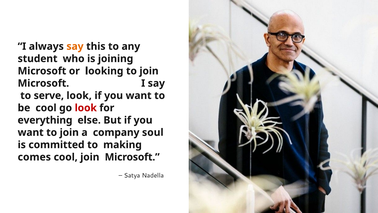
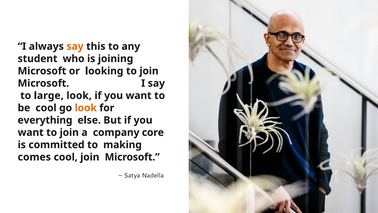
serve: serve -> large (49, 95)
look colour: red -> orange (86, 108)
soul: soul -> core (153, 132)
